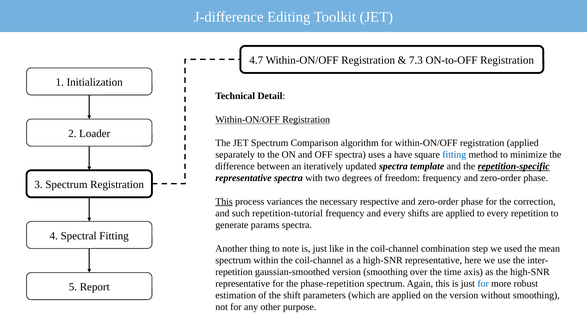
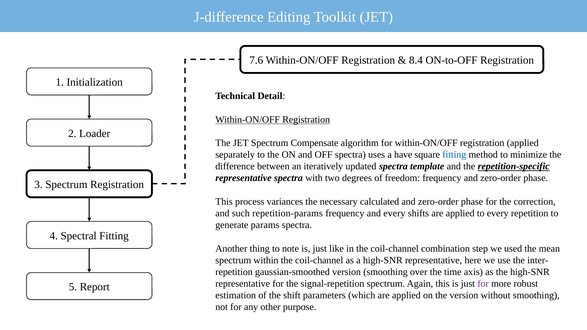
4.7: 4.7 -> 7.6 (256, 60)
7.3: 7.3 -> 8.4 (416, 60)
Comparison: Comparison -> Compensate (315, 143)
This underline: present -> none (224, 202)
respective: respective -> calculated (380, 202)
repetition-tutorial: repetition-tutorial -> repetition-params (288, 213)
phase-repetition: phase-repetition -> signal-repetition (332, 284)
for colour: blue -> purple (483, 284)
